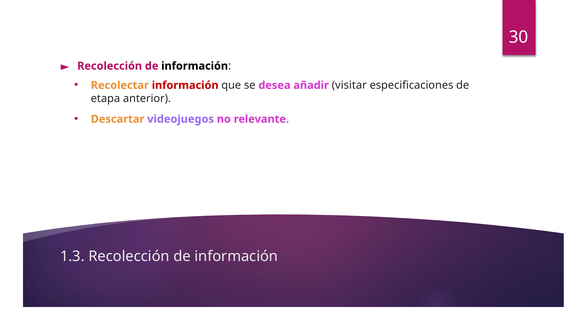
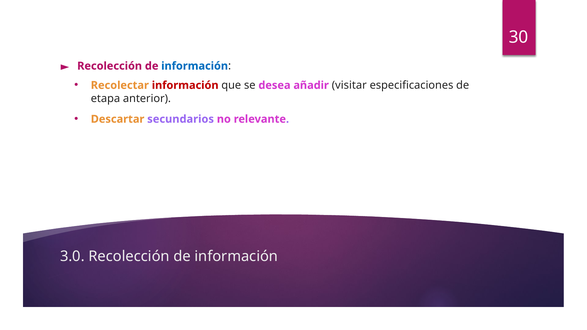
información colour: black -> blue (195, 66)
videojuegos: videojuegos -> secundarios (181, 119)
1.3: 1.3 -> 3.0 (72, 257)
